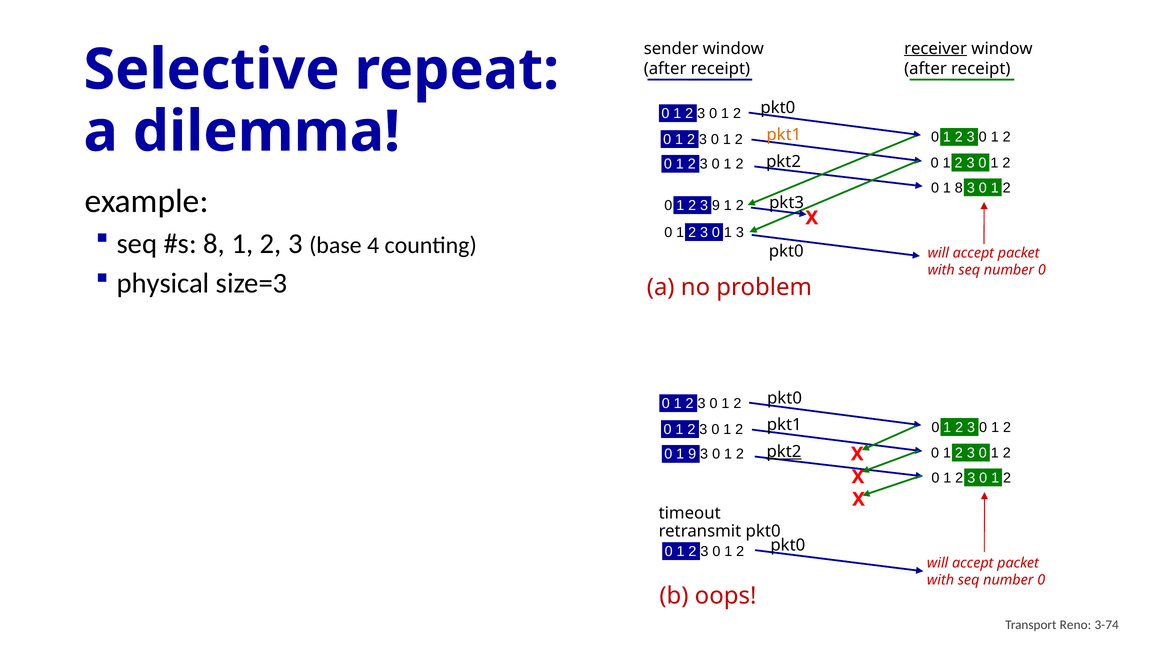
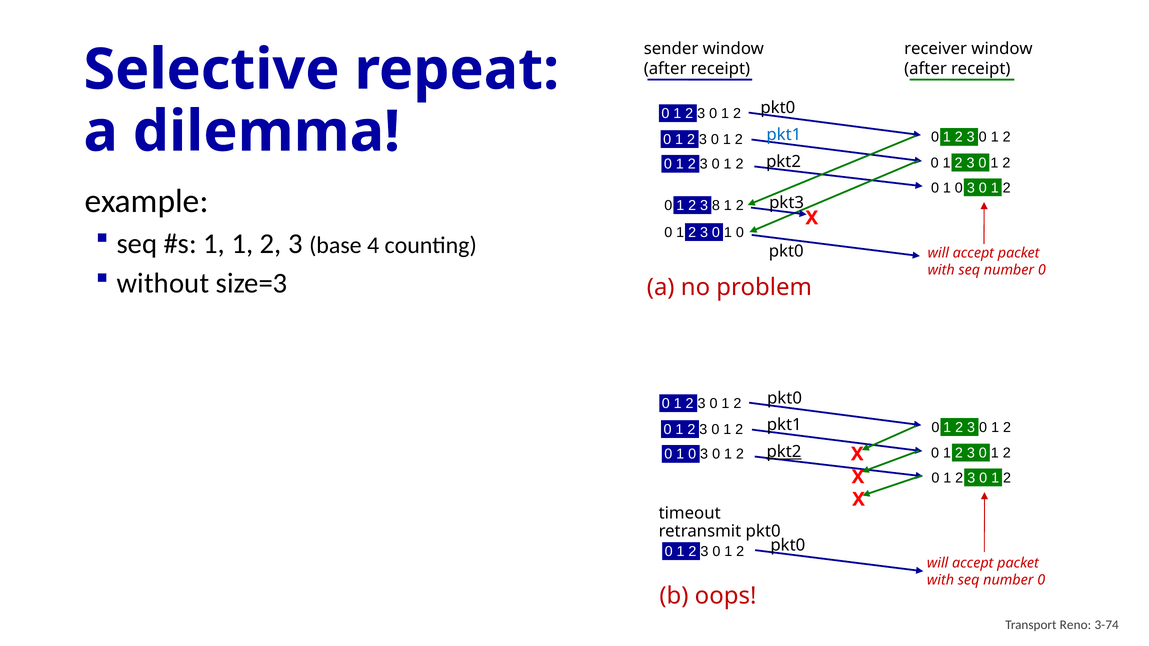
receiver underline: present -> none (936, 49)
pkt1 colour: orange -> blue (784, 135)
8: 8 -> 0 (959, 188)
3 9: 9 -> 8 (716, 206)
3 0 1 3: 3 -> 0 (740, 233)
8: 8 -> 1 (214, 244)
physical: physical -> without (163, 284)
9: 9 -> 0 (692, 454)
